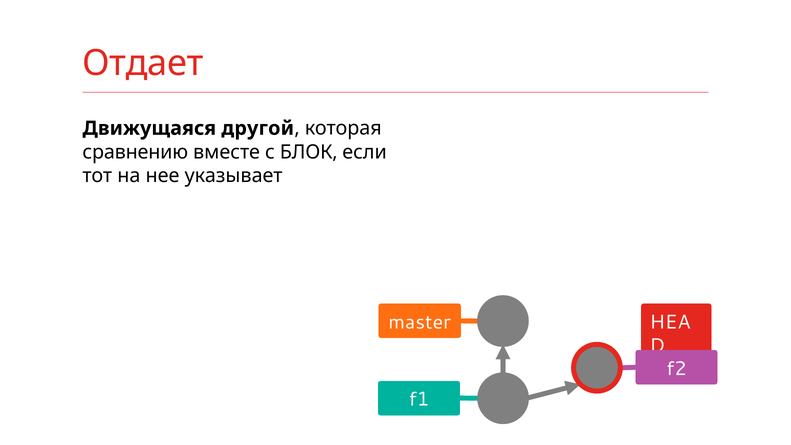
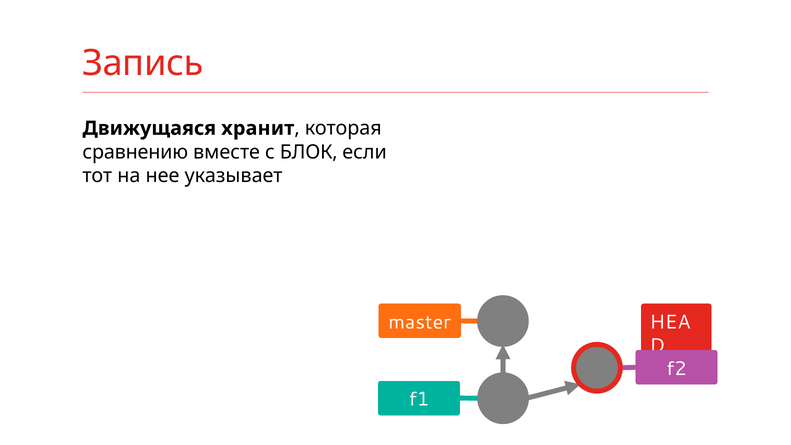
Отдает: Отдает -> Запись (143, 63)
другой: другой -> хранит (258, 128)
